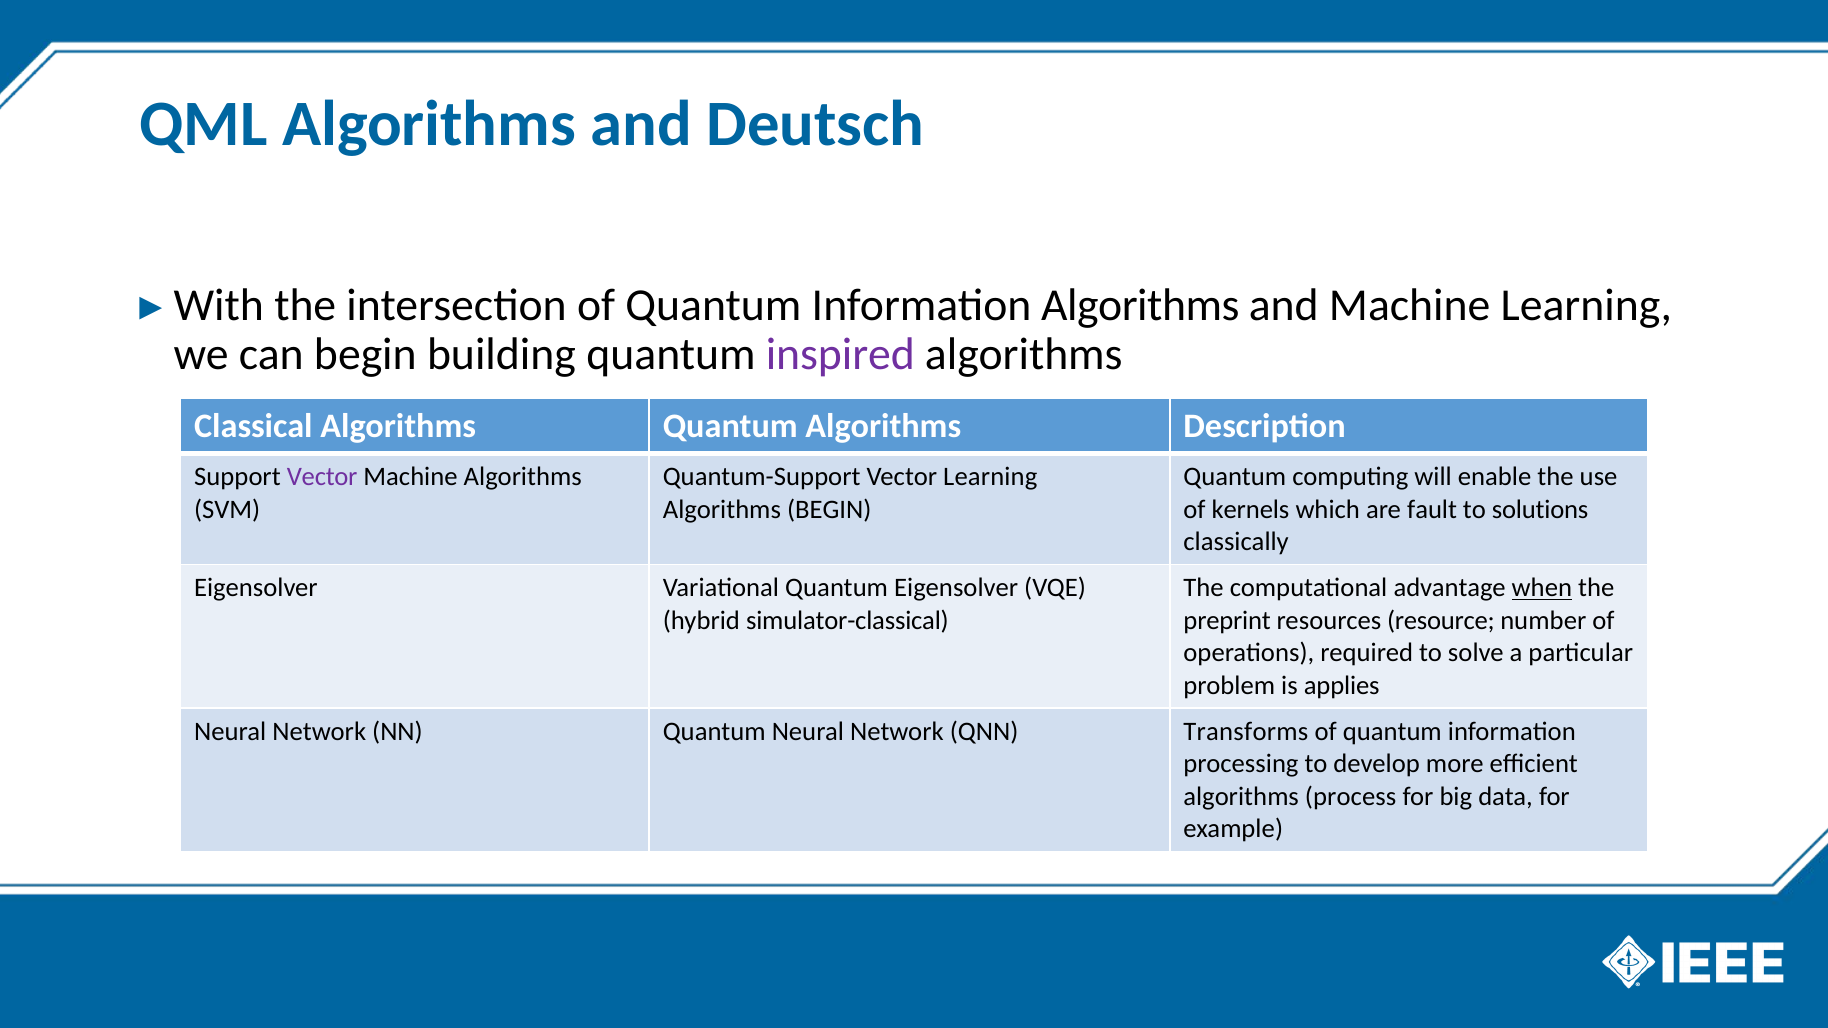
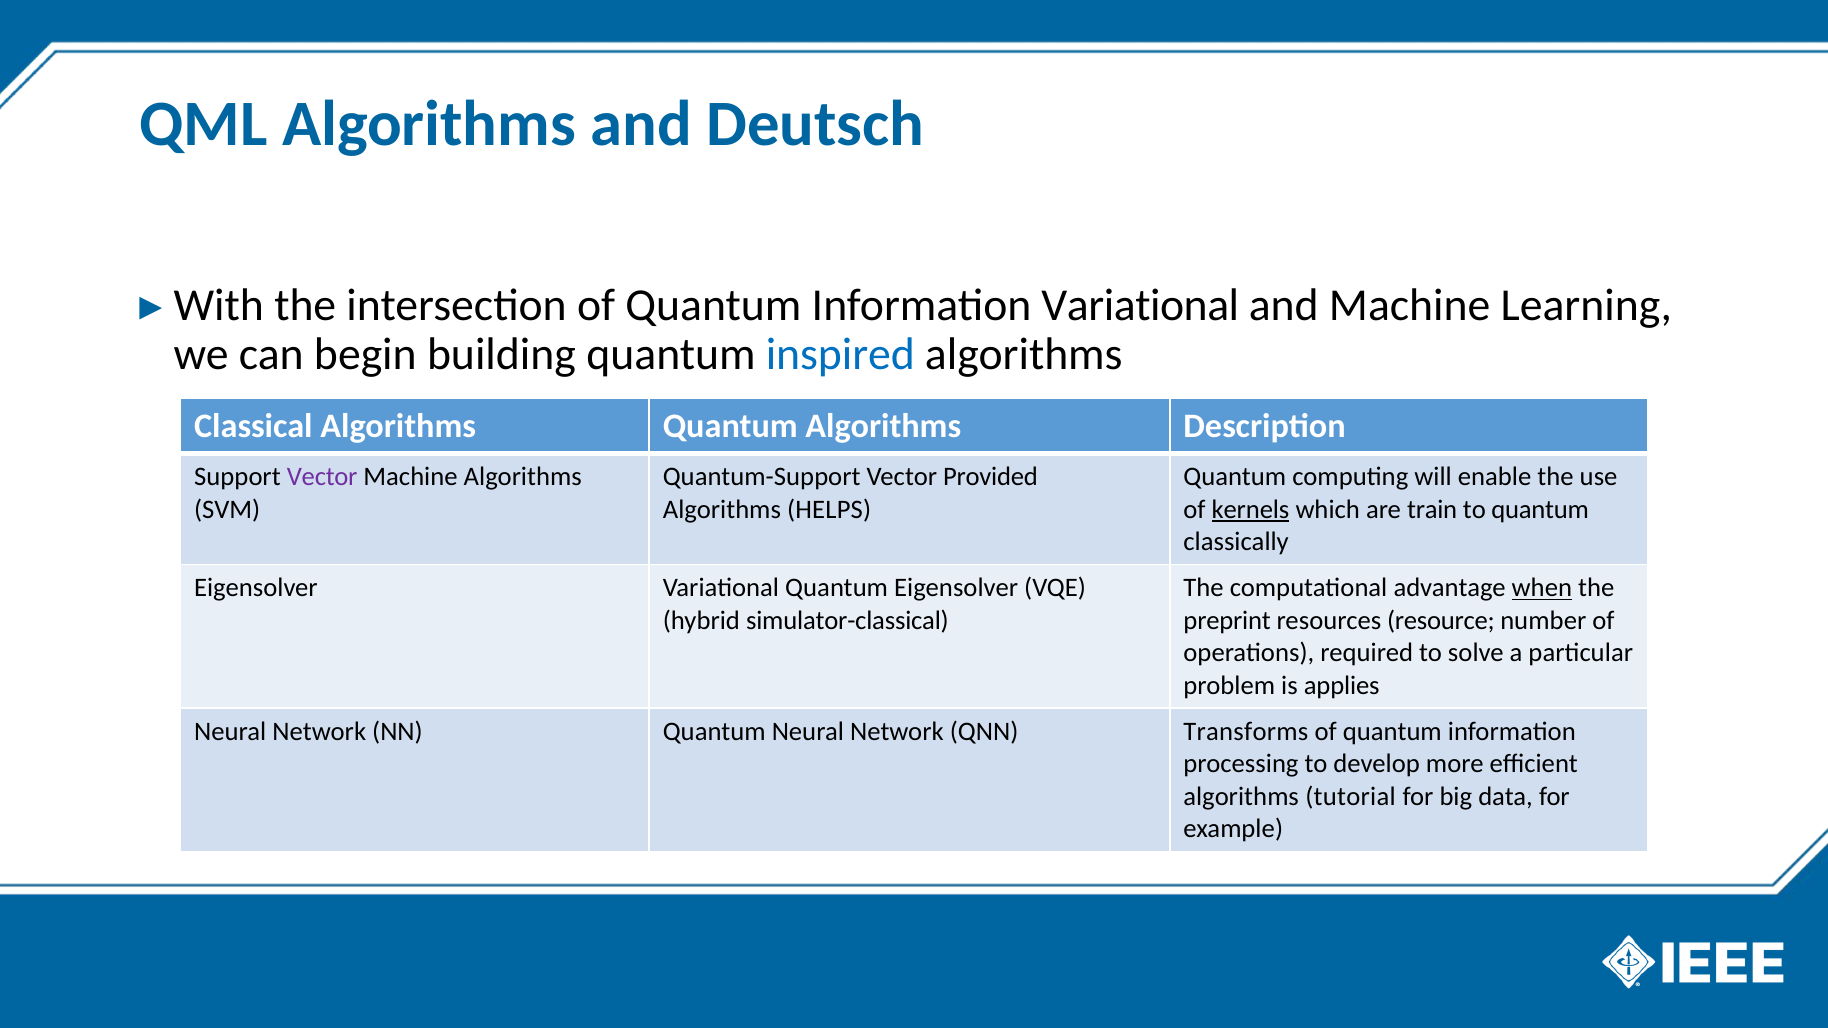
Information Algorithms: Algorithms -> Variational (1140, 305)
inspired colour: purple -> blue (840, 354)
Vector Learning: Learning -> Provided (990, 477)
Algorithms BEGIN: BEGIN -> HELPS (829, 510)
kernels underline: none -> present (1251, 510)
fault: fault -> train (1432, 510)
to solutions: solutions -> quantum (1540, 510)
process: process -> tutorial (1351, 797)
